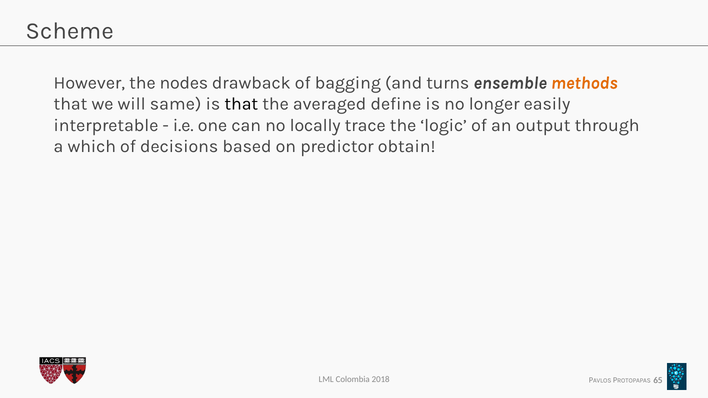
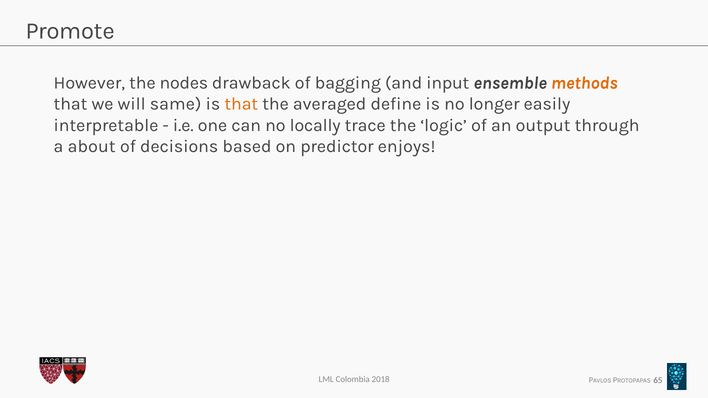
Scheme: Scheme -> Promote (70, 31)
turns: turns -> input (448, 83)
that colour: black -> orange (241, 104)
which: which -> about (92, 147)
obtain: obtain -> enjoys (407, 147)
